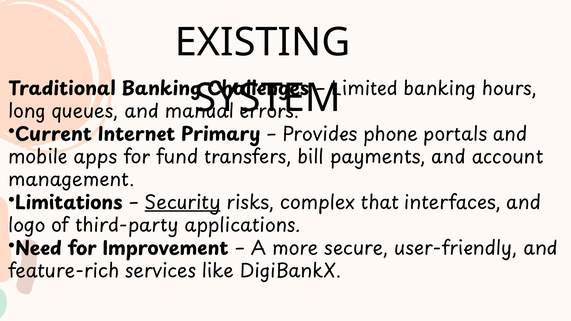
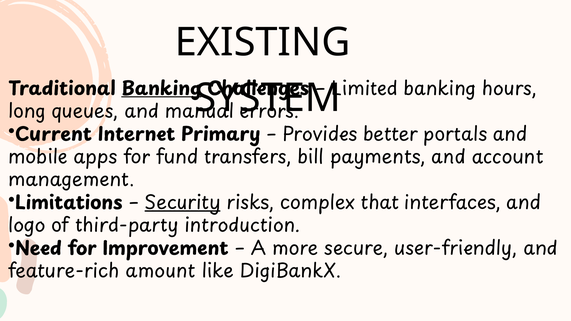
Banking underline: none -> present (161, 89)
phone: phone -> better (391, 134)
applications: applications -> introduction (242, 226)
services: services -> amount (161, 272)
